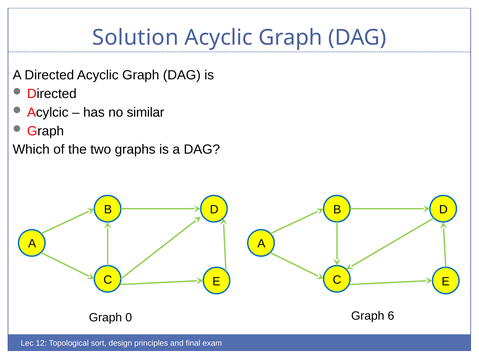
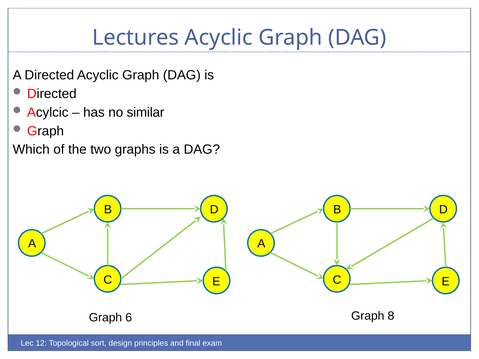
Solution: Solution -> Lectures (136, 38)
0: 0 -> 6 (129, 318)
6: 6 -> 8 (391, 316)
